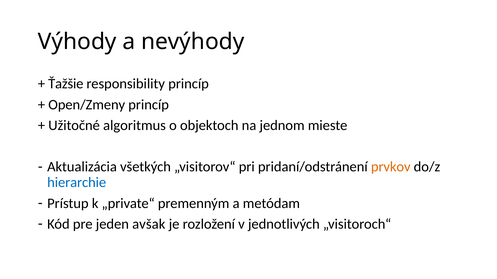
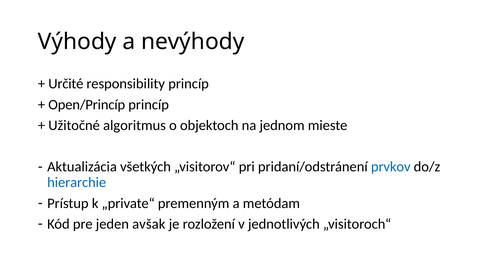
Ťažšie: Ťažšie -> Určité (66, 84)
Open/Zmeny: Open/Zmeny -> Open/Princíp (87, 105)
prvkov colour: orange -> blue (391, 167)
